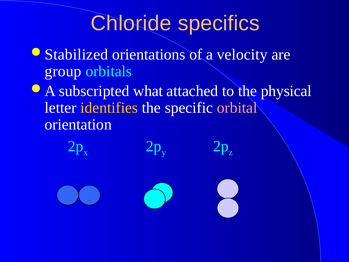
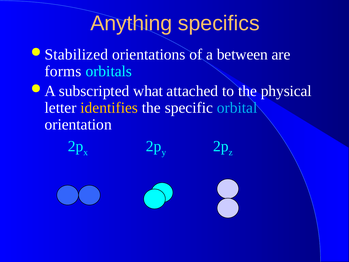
Chloride: Chloride -> Anything (131, 23)
velocity: velocity -> between (242, 54)
group: group -> forms (63, 71)
orbital colour: pink -> light blue (237, 108)
